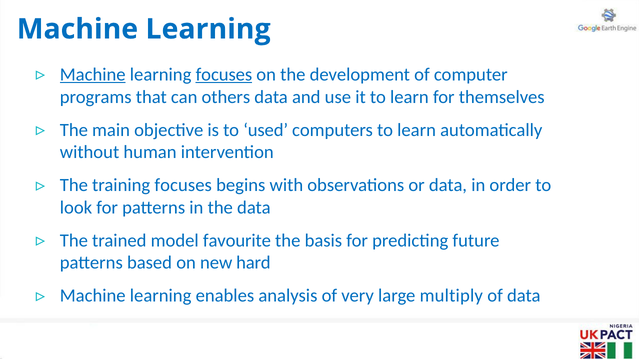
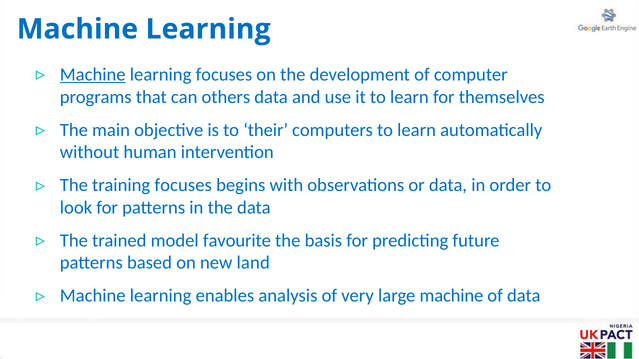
focuses underline: present -> none (224, 75)
used: used -> their (266, 130)
hard: hard -> land (253, 263)
large multiply: multiply -> machine (451, 296)
